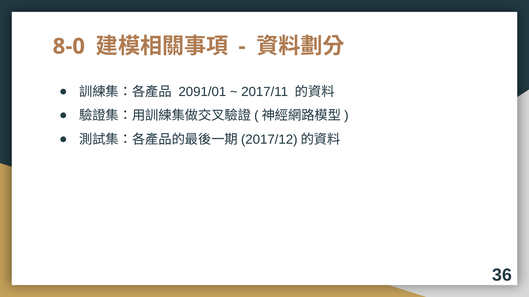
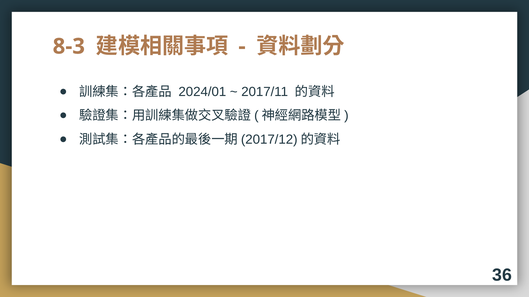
8-0: 8-0 -> 8-3 (69, 46)
2091/01: 2091/01 -> 2024/01 (202, 92)
